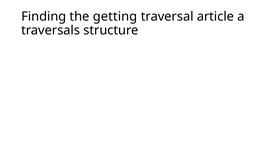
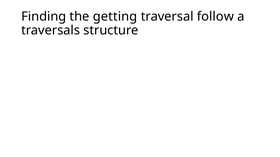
article: article -> follow (215, 17)
